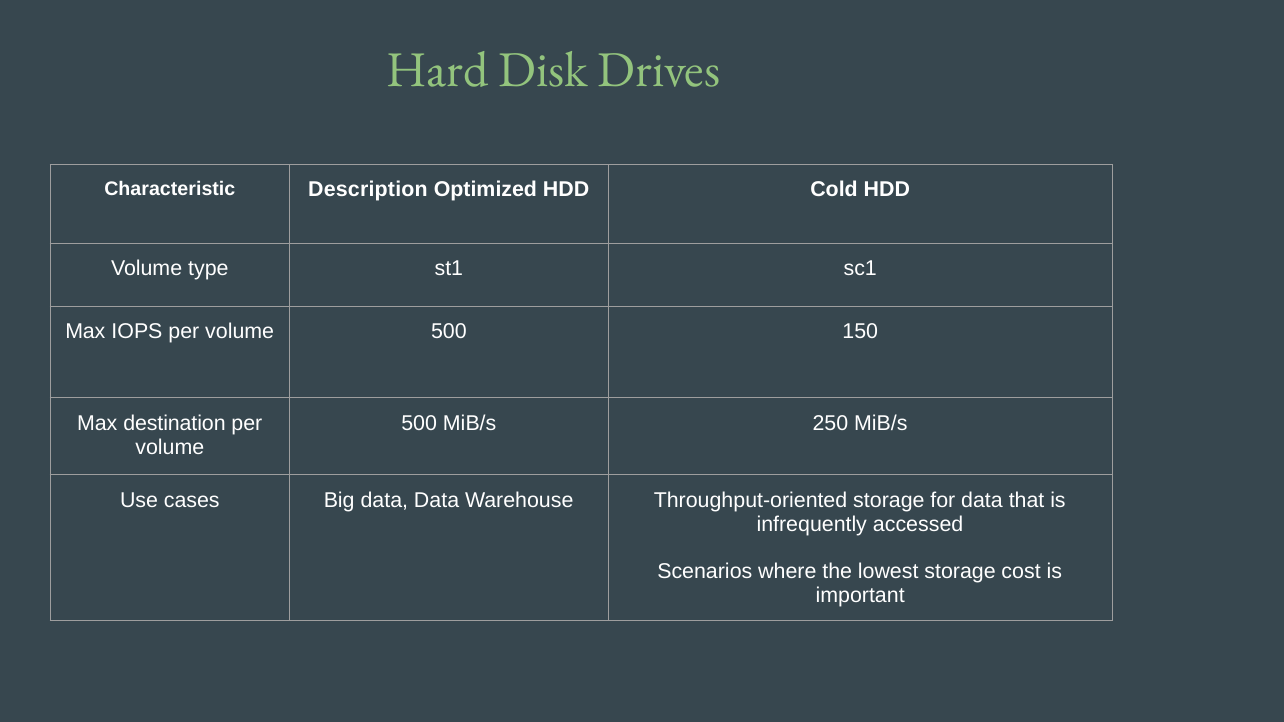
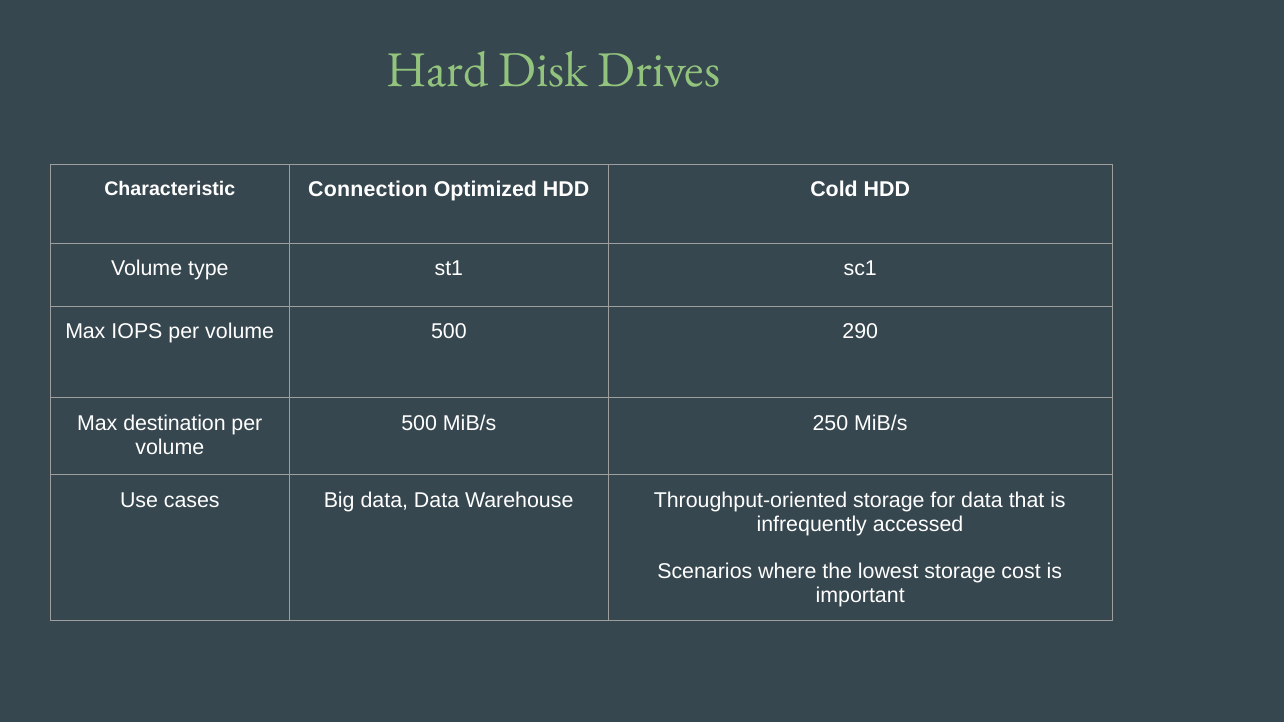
Description: Description -> Connection (368, 190)
150: 150 -> 290 (860, 332)
